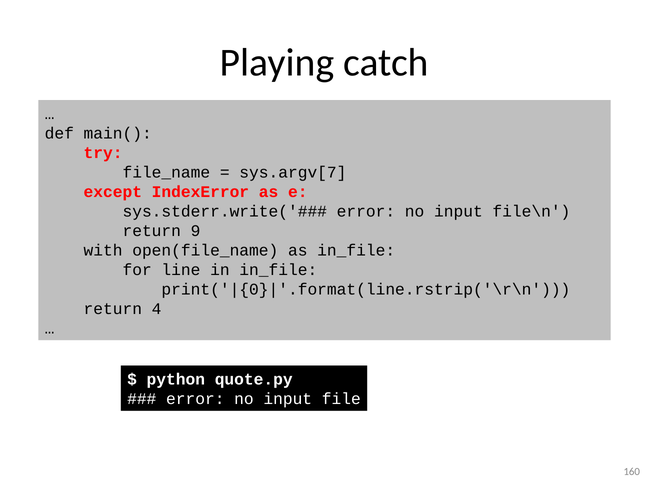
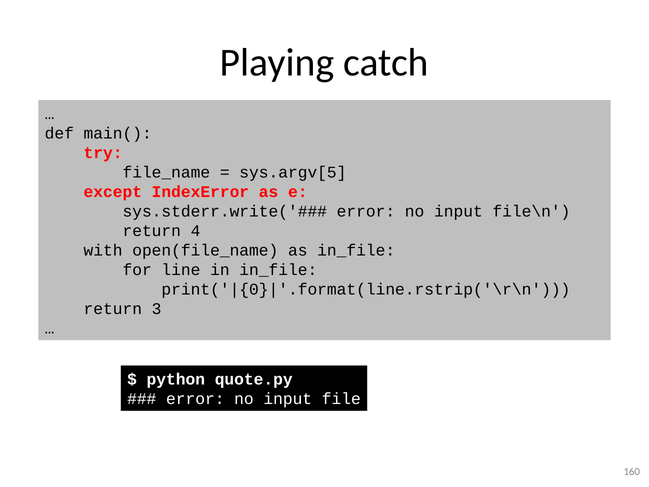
sys.argv[7: sys.argv[7 -> sys.argv[5 (293, 172)
9: 9 -> 4 (196, 231)
4: 4 -> 3 (157, 309)
